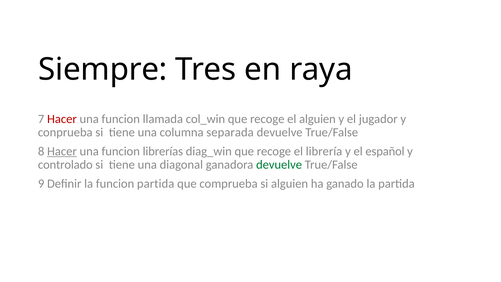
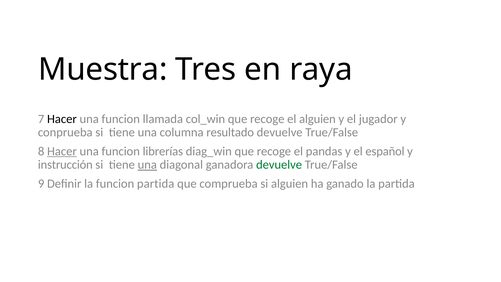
Siempre: Siempre -> Muestra (103, 70)
Hacer colour: red -> black (62, 119)
separada: separada -> resultado (230, 132)
librería: librería -> pandas (324, 151)
controlado: controlado -> instrucción (65, 165)
una underline: none -> present (147, 165)
